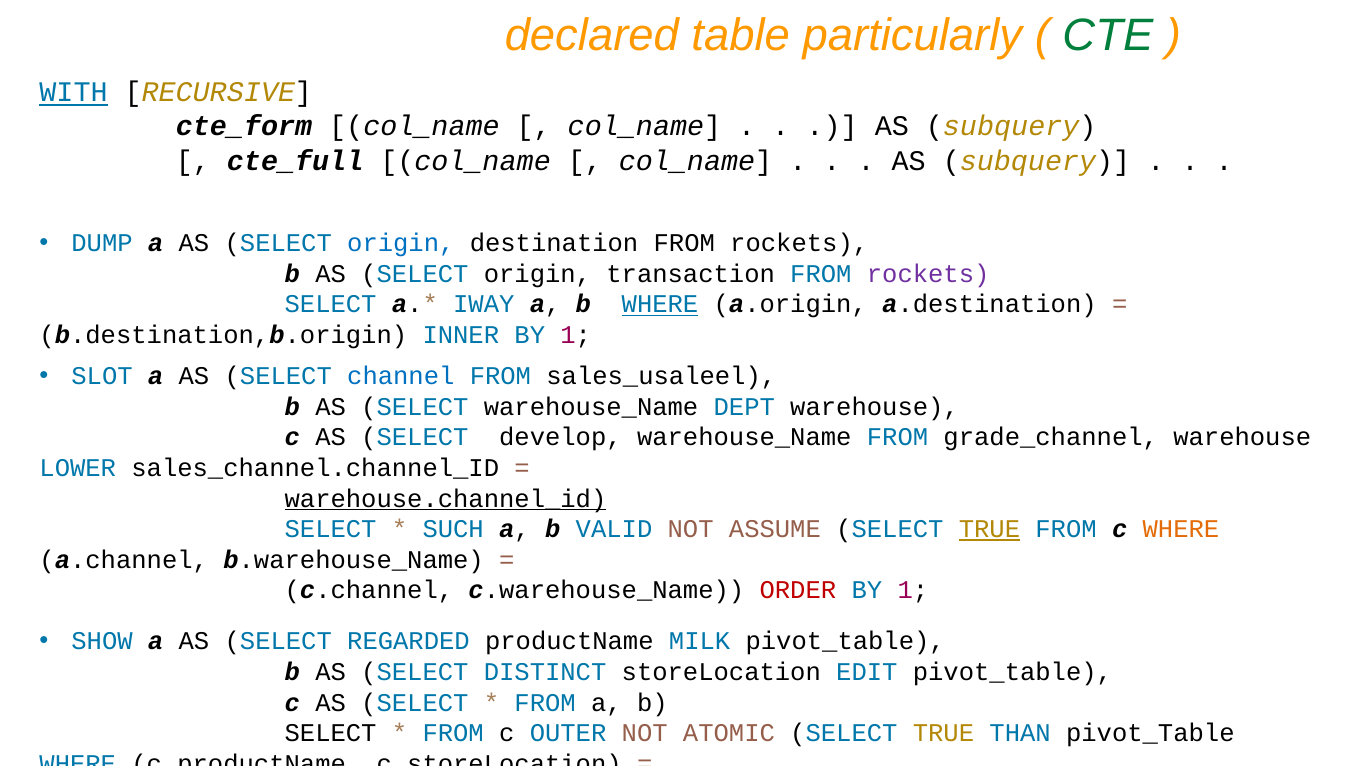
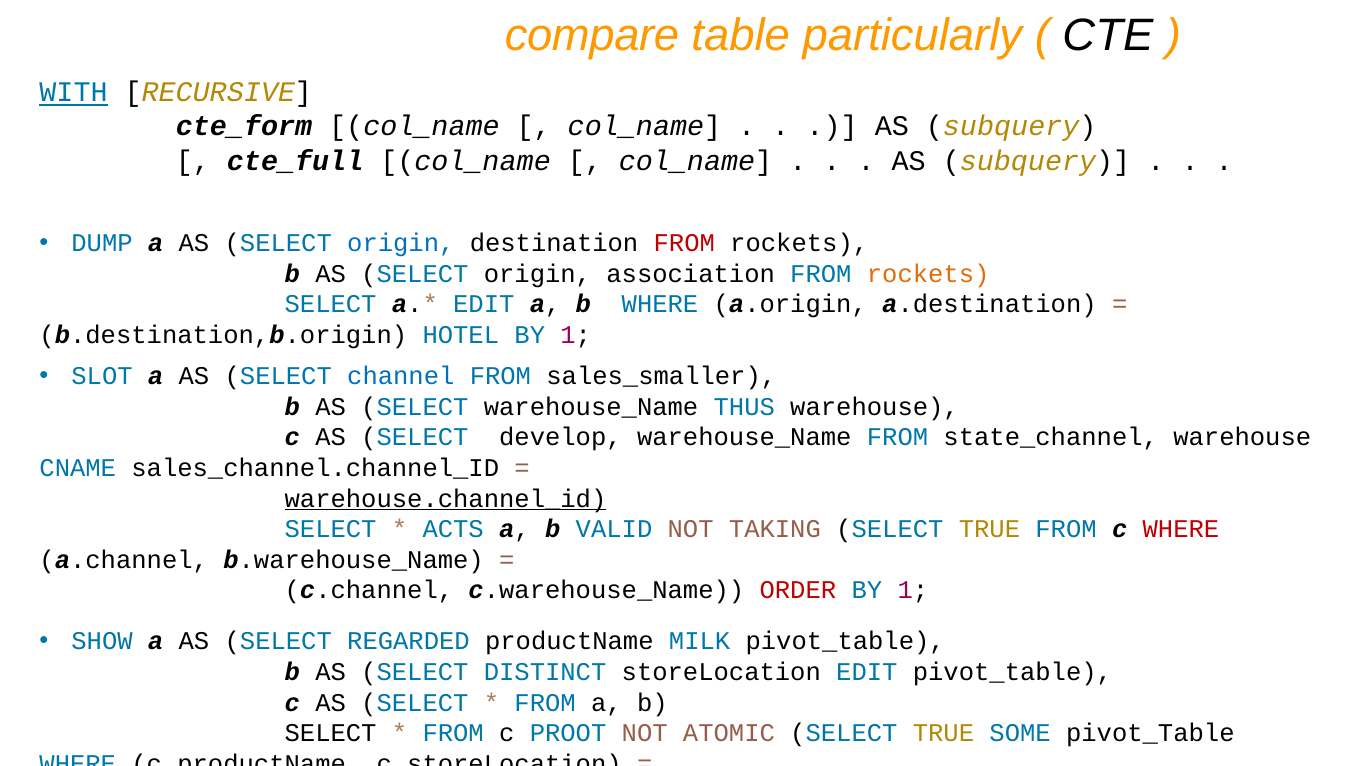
declared: declared -> compare (592, 35)
CTE colour: green -> black (1108, 35)
FROM colour: black -> red (684, 243)
transaction: transaction -> association (691, 274)
rockets colour: purple -> orange (928, 274)
IWAY: IWAY -> EDIT (484, 305)
WHERE underline: present -> none (660, 305)
INNER: INNER -> HOTEL (461, 335)
sales_usaleel: sales_usaleel -> sales_smaller (661, 376)
DEPT: DEPT -> THUS (744, 407)
grade_channel: grade_channel -> state_channel (1051, 437)
LOWER: LOWER -> CNAME (78, 468)
SUCH: SUCH -> ACTS (453, 529)
ASSUME: ASSUME -> TAKING (775, 529)
TRUE underline: present -> none (989, 529)
WHERE colour: orange -> red (1181, 529)
OUTER: OUTER -> PROOT (568, 734)
THAN: THAN -> SOME (1020, 734)
